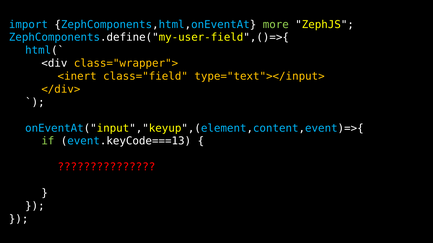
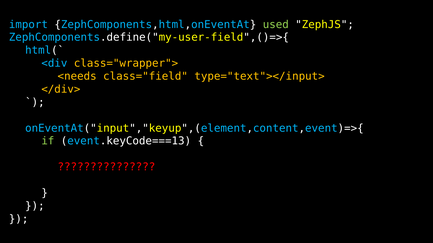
more: more -> used (276, 25)
<div colour: white -> light blue (54, 63)
<inert: <inert -> <needs (77, 76)
